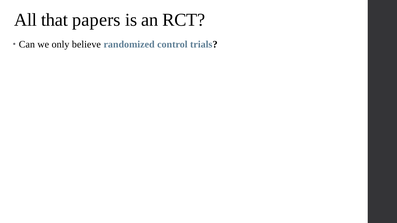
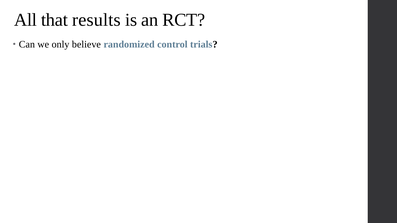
papers: papers -> results (96, 20)
